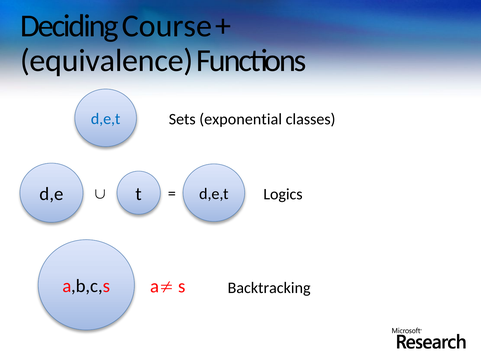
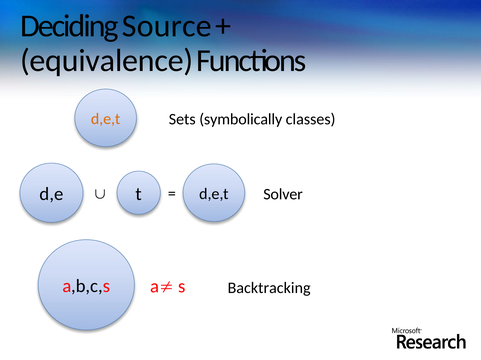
Course: Course -> Source (167, 26)
d,e,t colour: blue -> orange (106, 119)
exponential: exponential -> symbolically (241, 119)
Logics: Logics -> Solver (283, 195)
